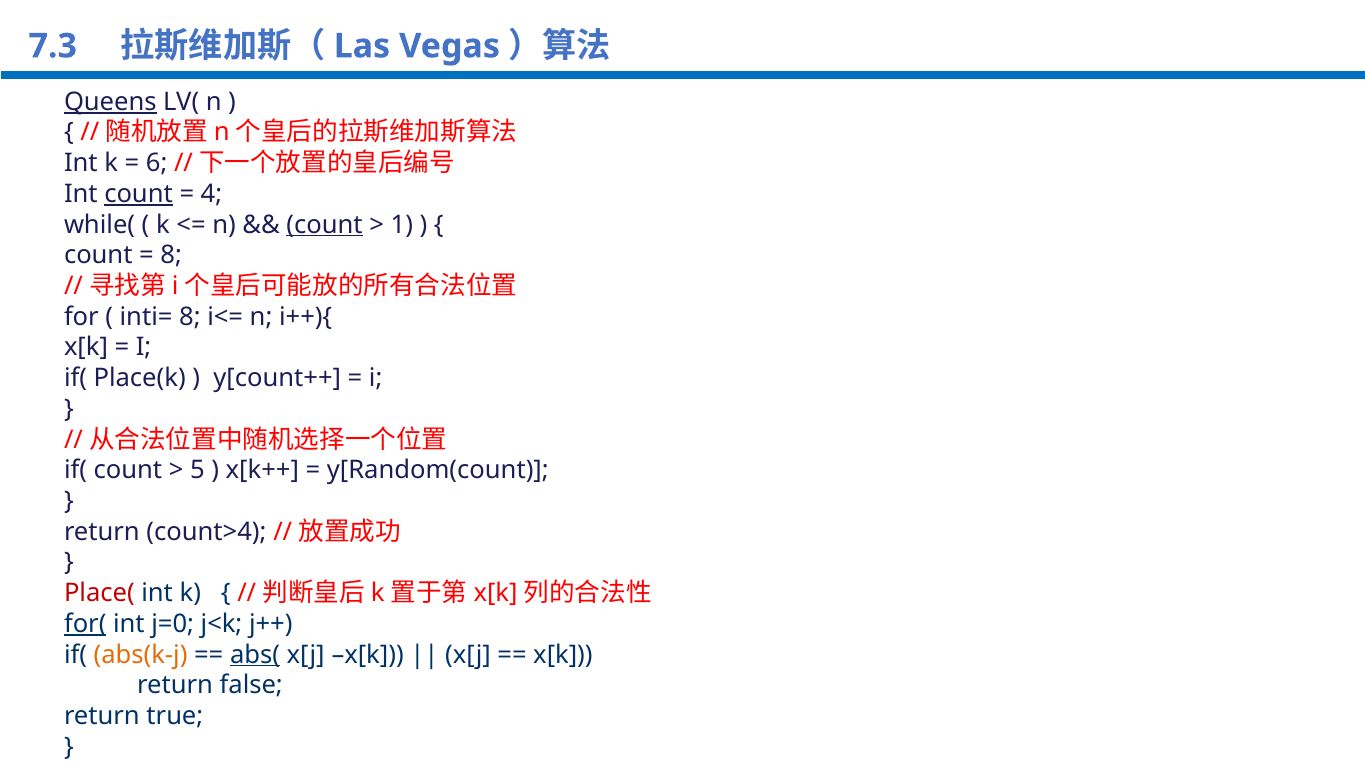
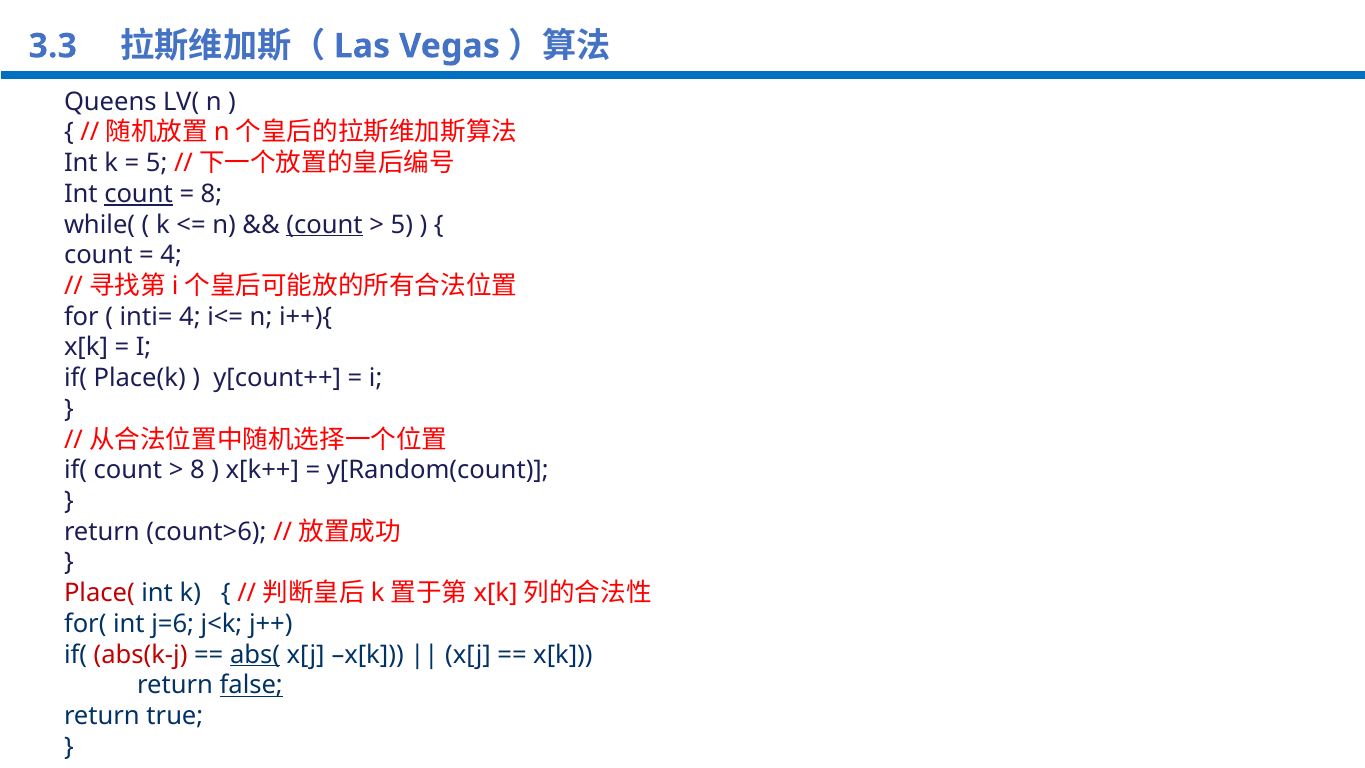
7.3: 7.3 -> 3.3 (53, 46)
Queens underline: present -> none (110, 102)
6: 6 -> 5 (157, 163)
4: 4 -> 8 (211, 194)
1: 1 -> 5 (402, 225)
8: 8 -> 4 (171, 255)
inti= 8: 8 -> 4 (190, 317)
5: 5 -> 8 (197, 470)
count>4: count>4 -> count>6 (206, 532)
for( underline: present -> none (85, 624)
j=0: j=0 -> j=6 (173, 624)
abs(k-j colour: orange -> red (141, 655)
false underline: none -> present (251, 685)
